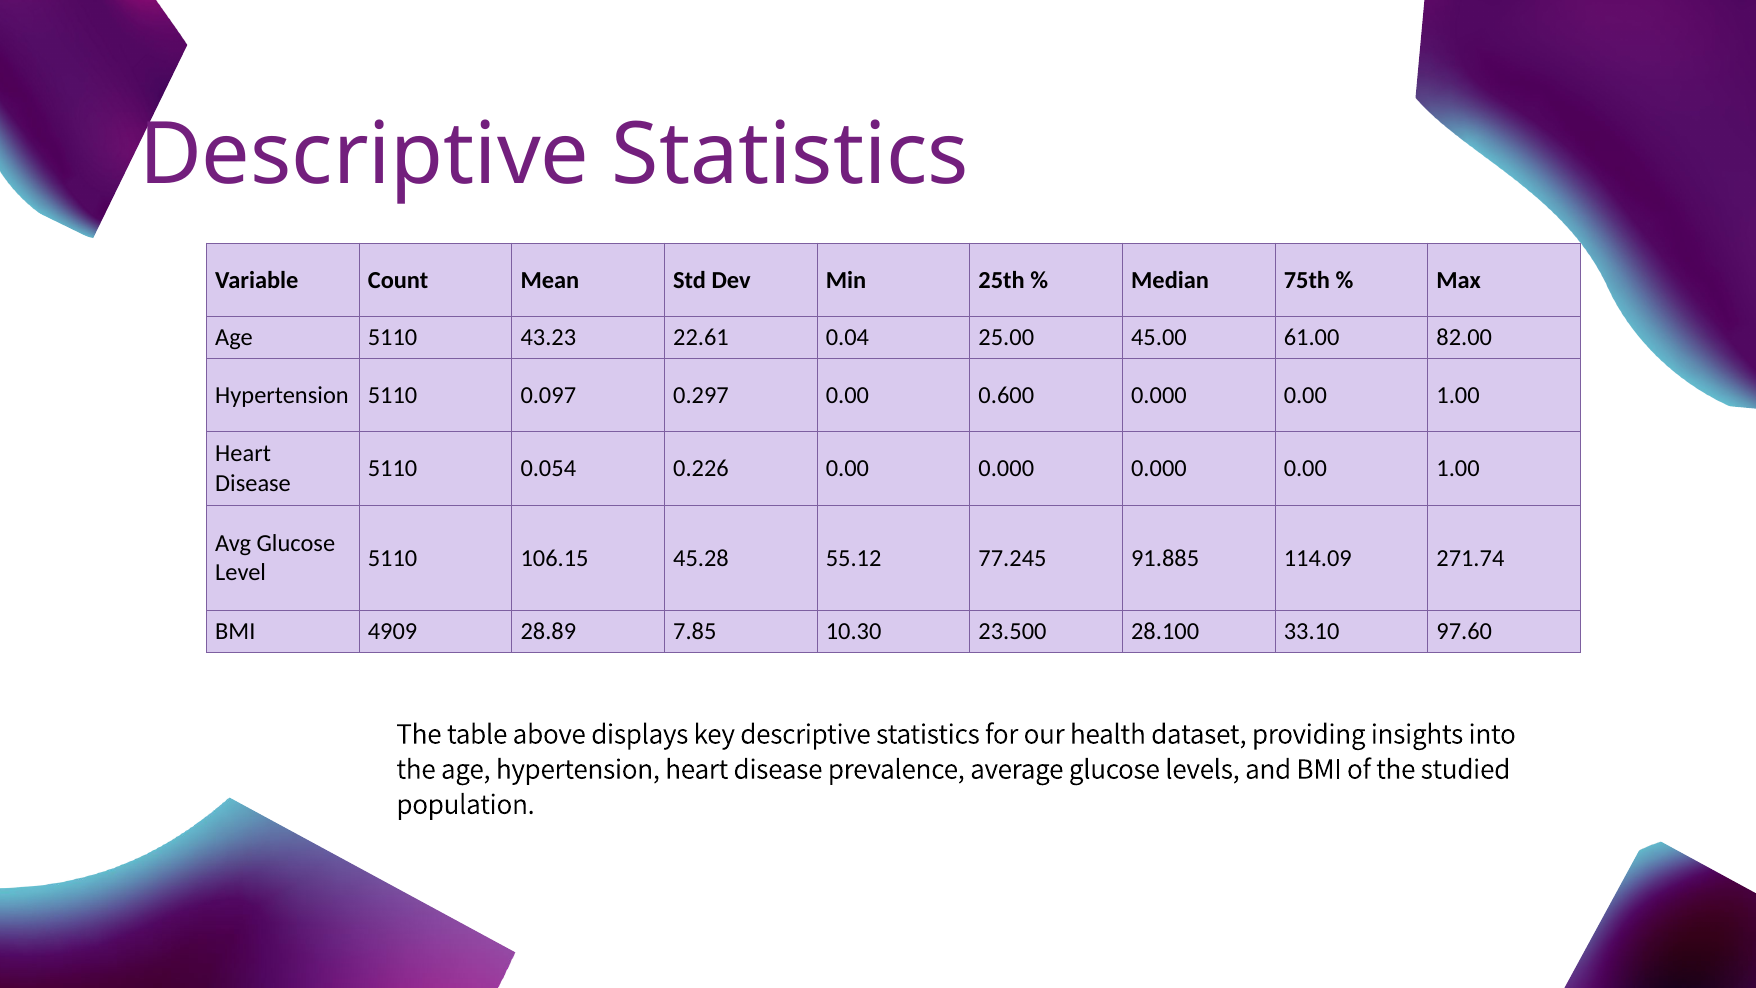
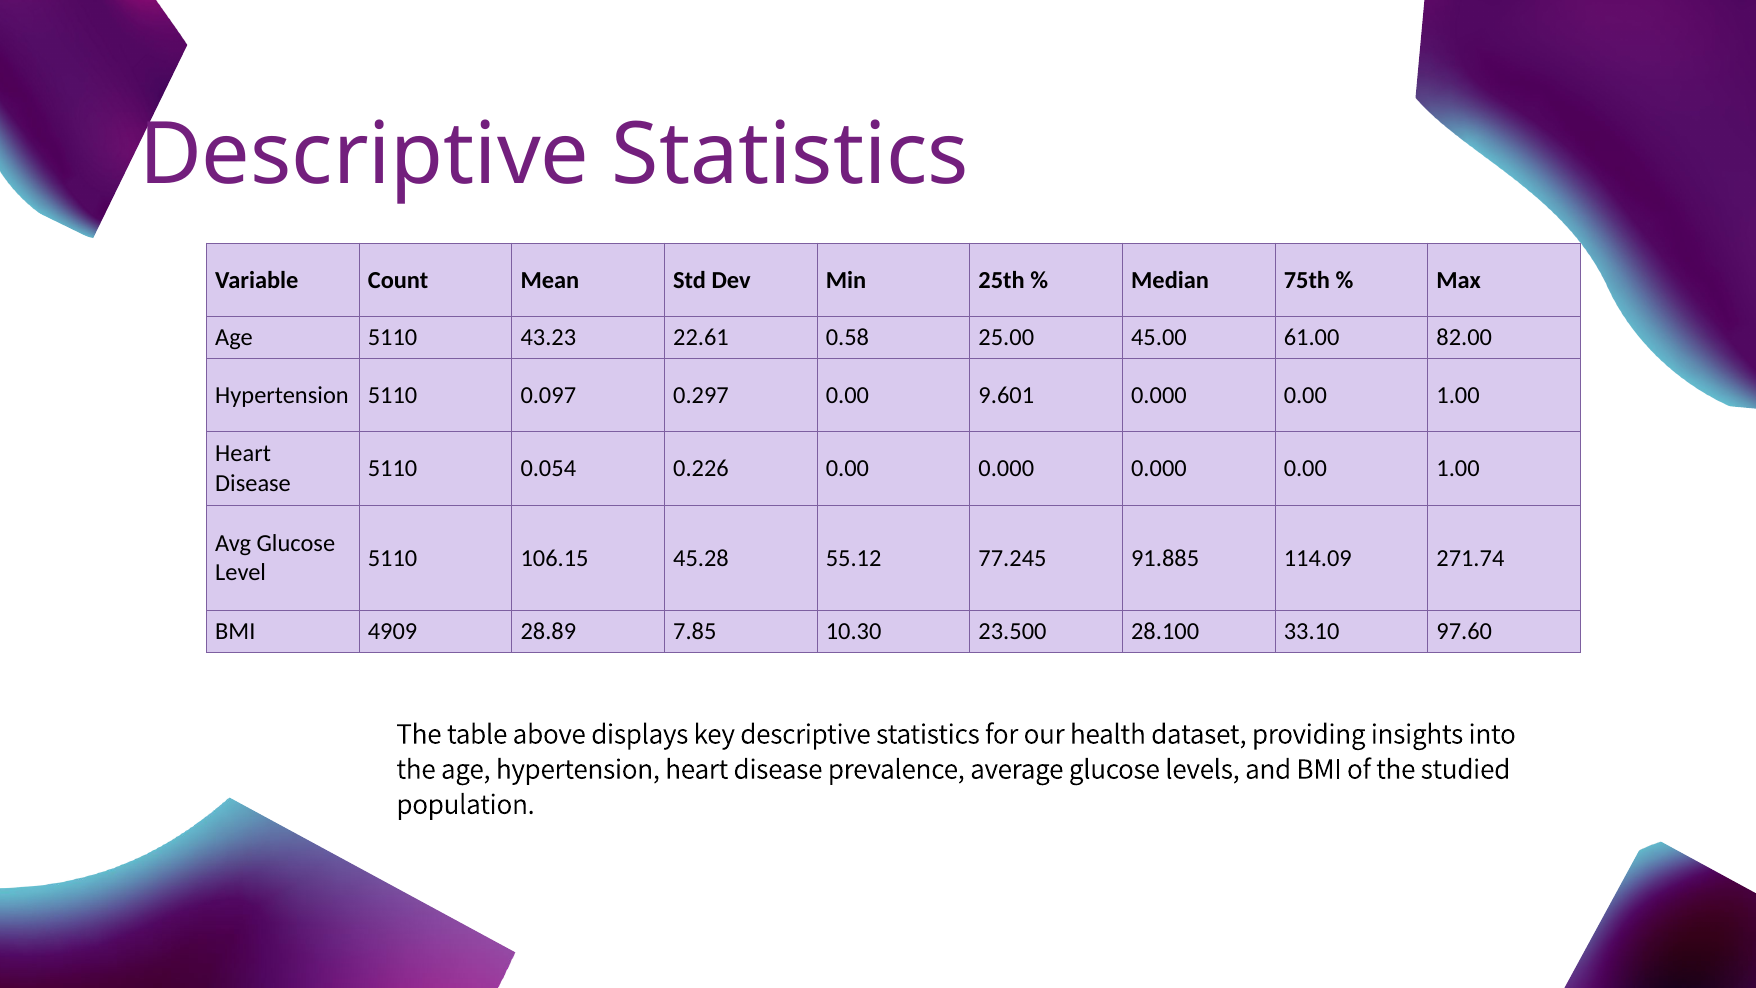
0.04: 0.04 -> 0.58 (847, 338)
0.600: 0.600 -> 9.601 (1006, 395)
